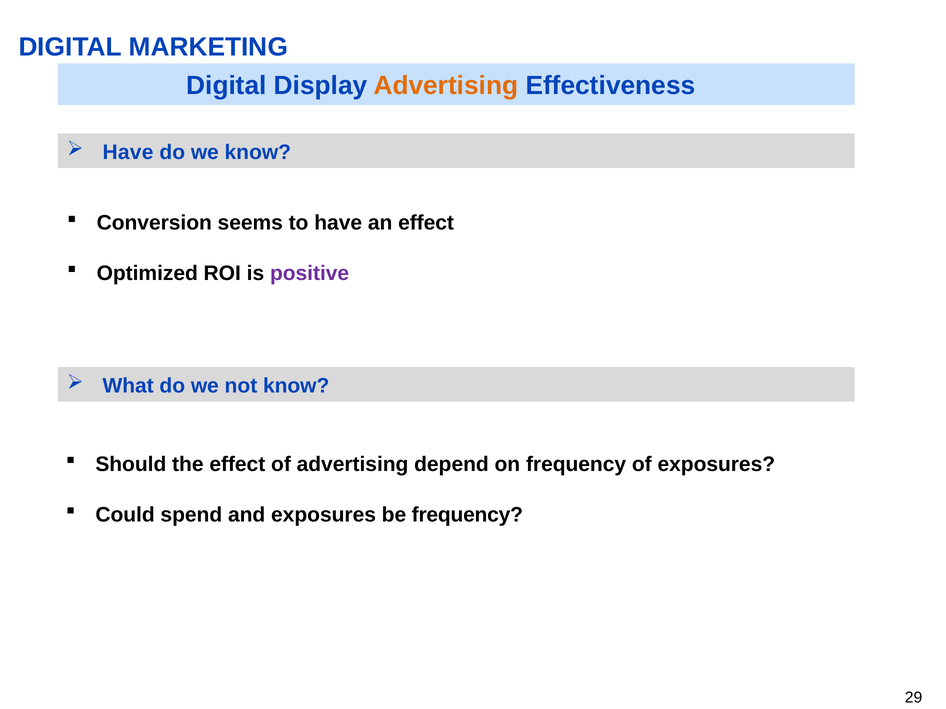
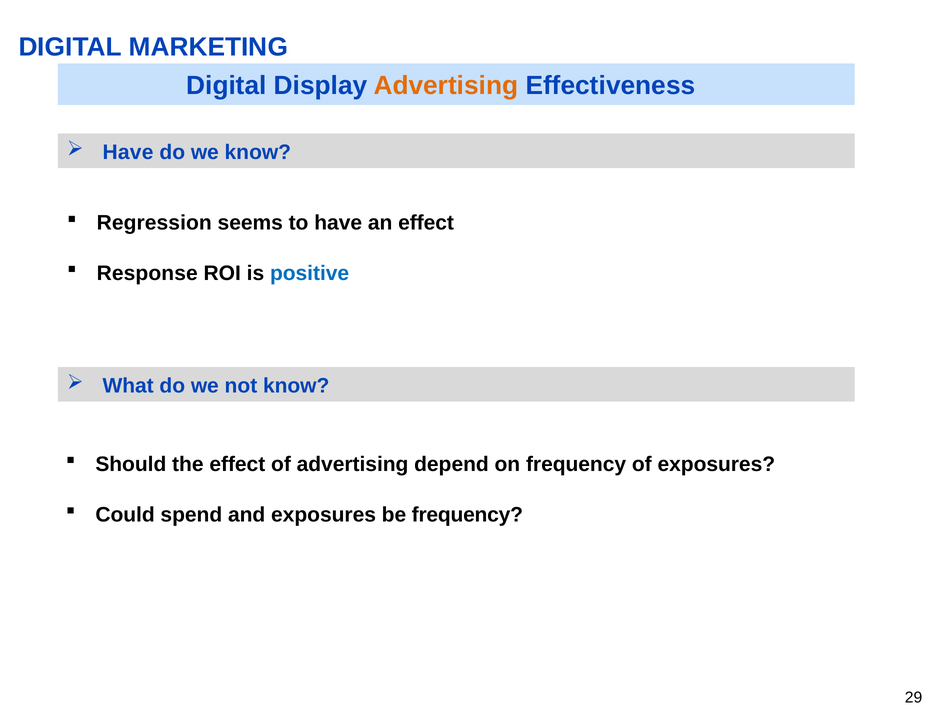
Conversion: Conversion -> Regression (154, 223)
Optimized: Optimized -> Response (147, 274)
positive colour: purple -> blue (310, 274)
